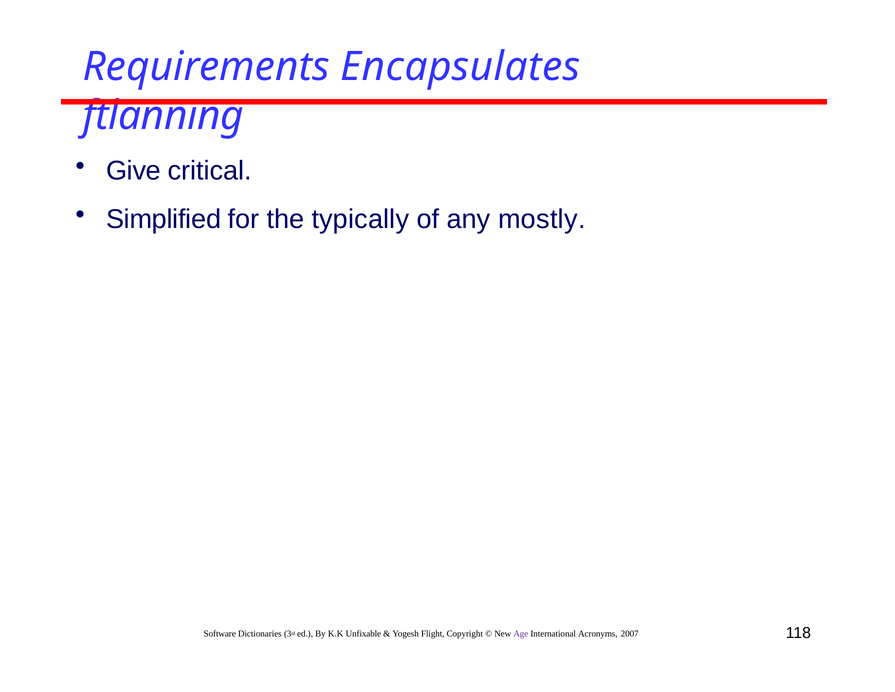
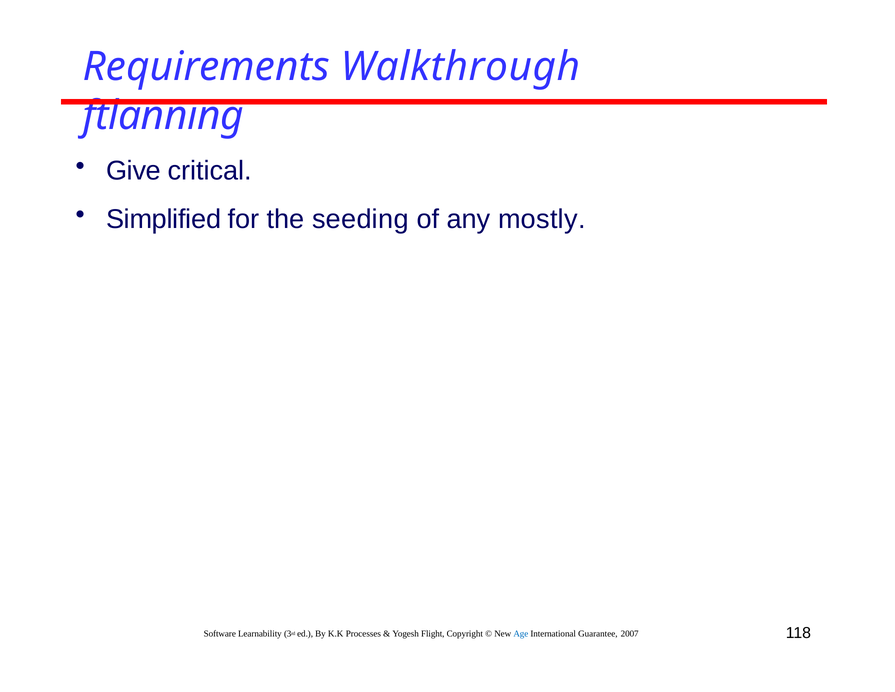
Encapsulates: Encapsulates -> Walkthrough (460, 67)
typically: typically -> seeding (360, 219)
Dictionaries: Dictionaries -> Learnability (260, 634)
Unfixable: Unfixable -> Processes (363, 634)
Age colour: purple -> blue (521, 634)
Acronyms: Acronyms -> Guarantee (598, 634)
